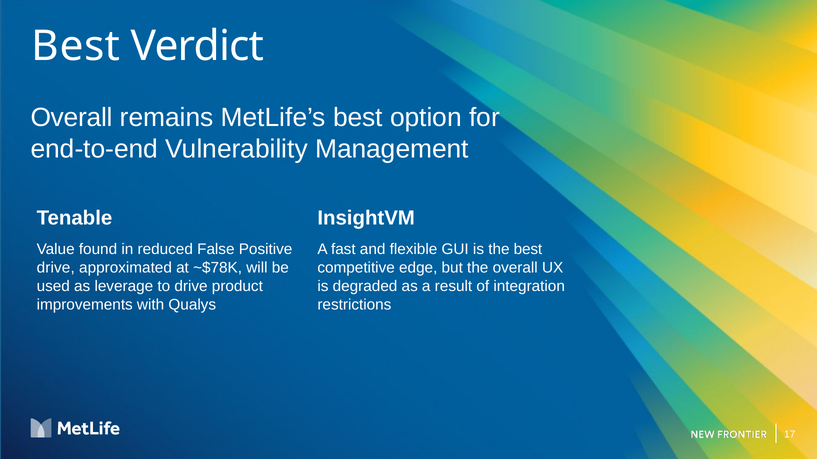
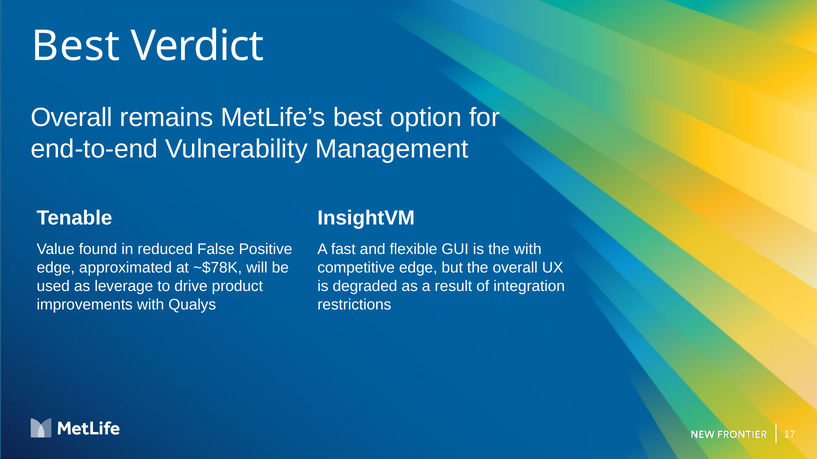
the best: best -> with (528, 250)
drive: drive -> edge (56, 268)
